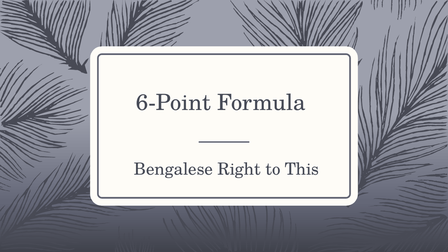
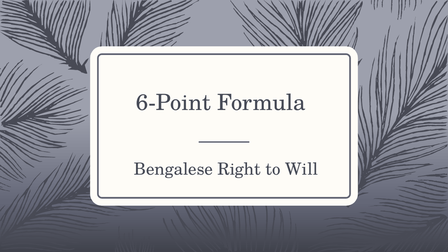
This: This -> Will (302, 169)
